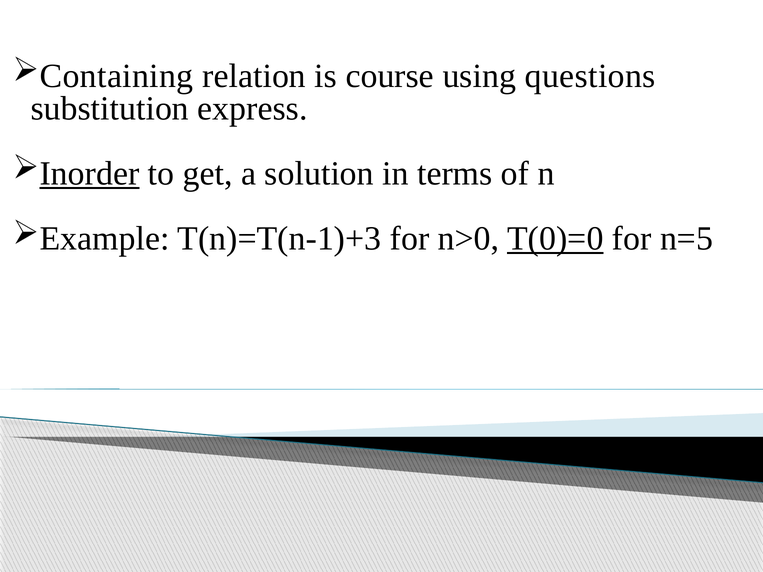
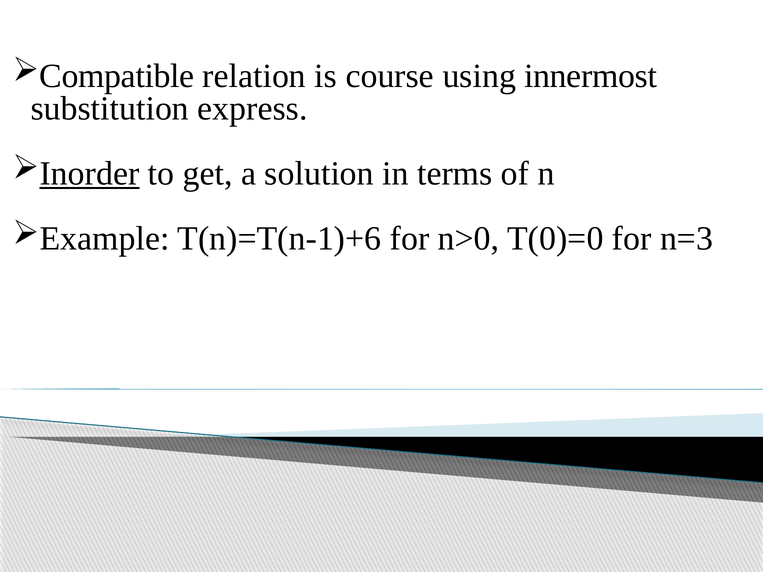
Containing: Containing -> Compatible (117, 76)
questions: questions -> innermost (591, 76)
T(n)=T(n-1)+3: T(n)=T(n-1)+3 -> T(n)=T(n-1)+6 (279, 239)
T(0)=0 underline: present -> none (555, 239)
n=5: n=5 -> n=3 (687, 239)
